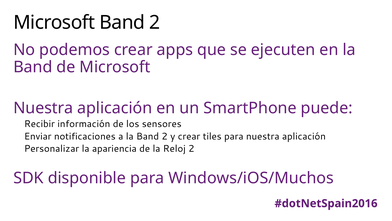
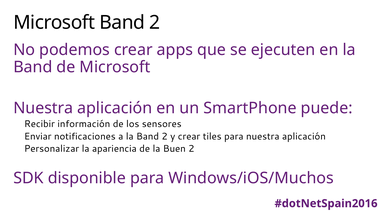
Reloj: Reloj -> Buen (174, 148)
